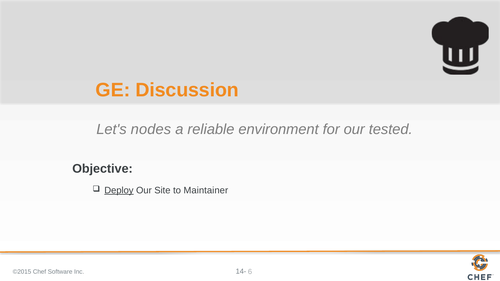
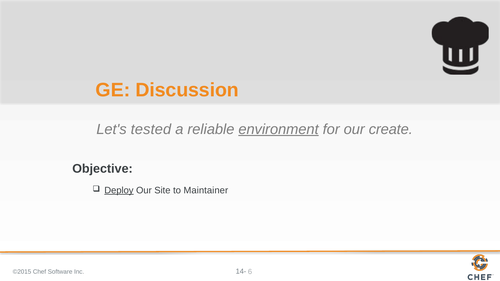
nodes: nodes -> tested (151, 129)
environment underline: none -> present (279, 129)
tested: tested -> create (391, 129)
